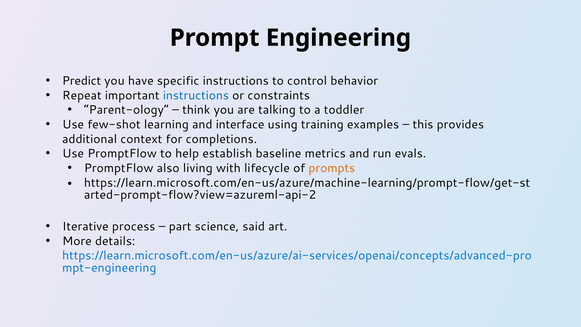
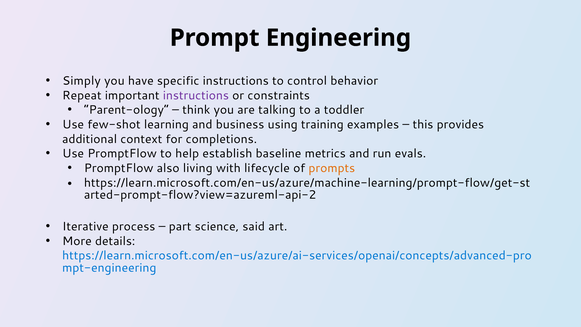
Predict: Predict -> Simply (81, 81)
instructions colour: blue -> purple (196, 95)
interface: interface -> business (240, 124)
